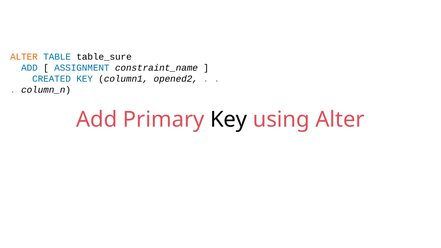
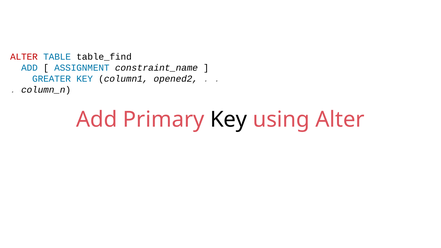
ALTER colour: orange -> red (24, 57)
table_sure: table_sure -> table_find (104, 57)
CREATED: CREATED -> GREATER (52, 79)
